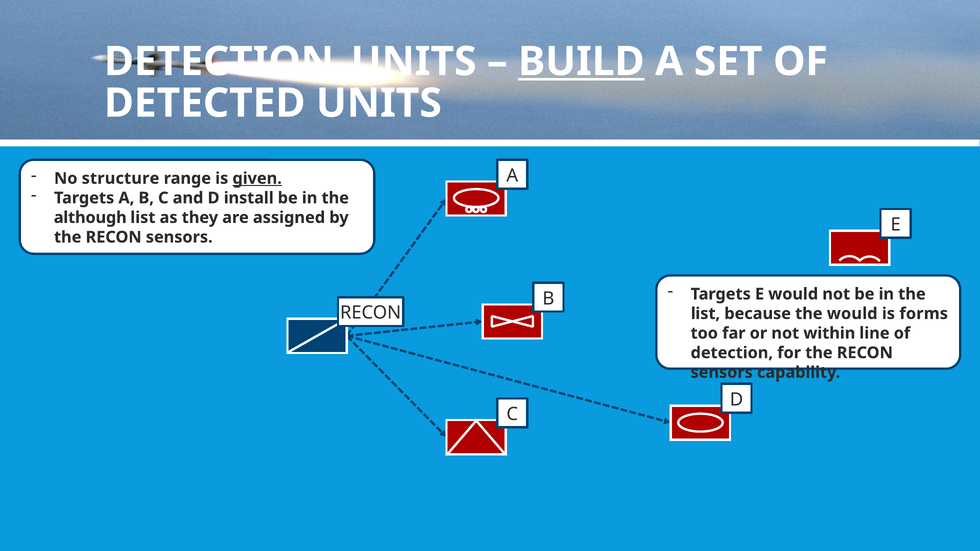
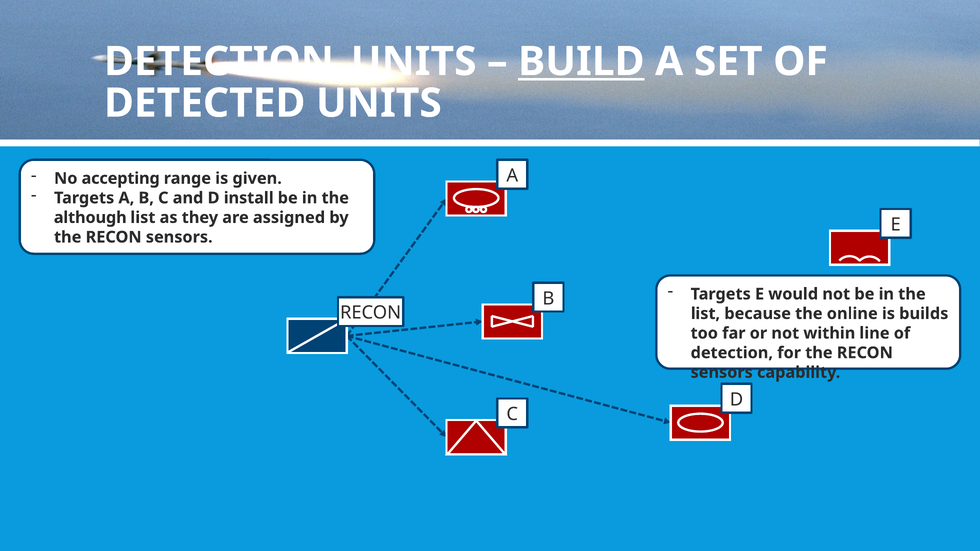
structure: structure -> accepting (121, 178)
given underline: present -> none (257, 178)
the would: would -> online (852, 314)
forms: forms -> builds (924, 314)
